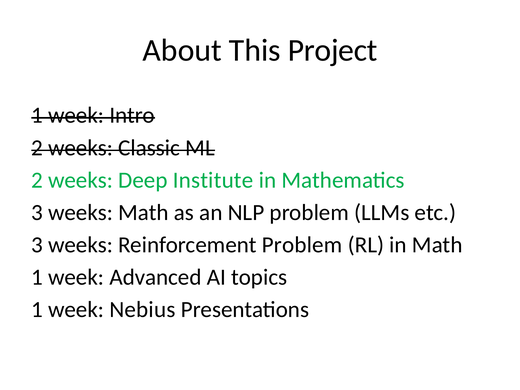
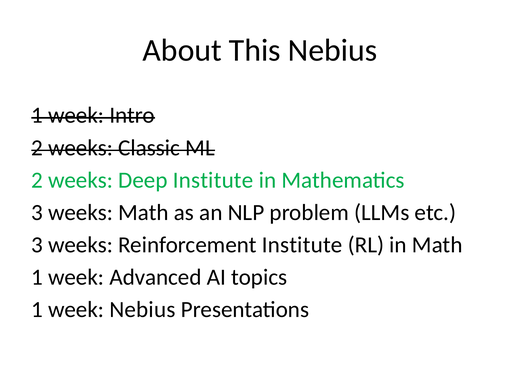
This Project: Project -> Nebius (332, 50)
Reinforcement Problem: Problem -> Institute (302, 245)
